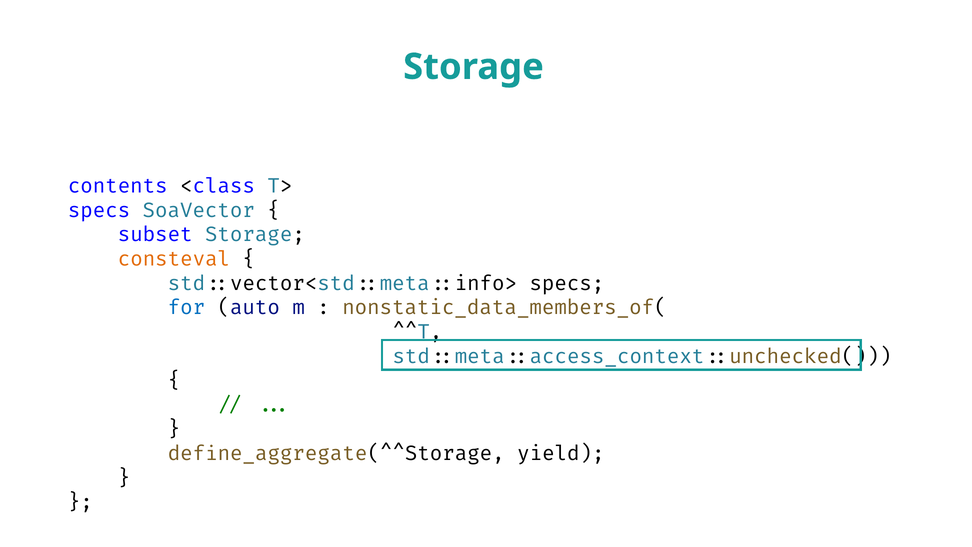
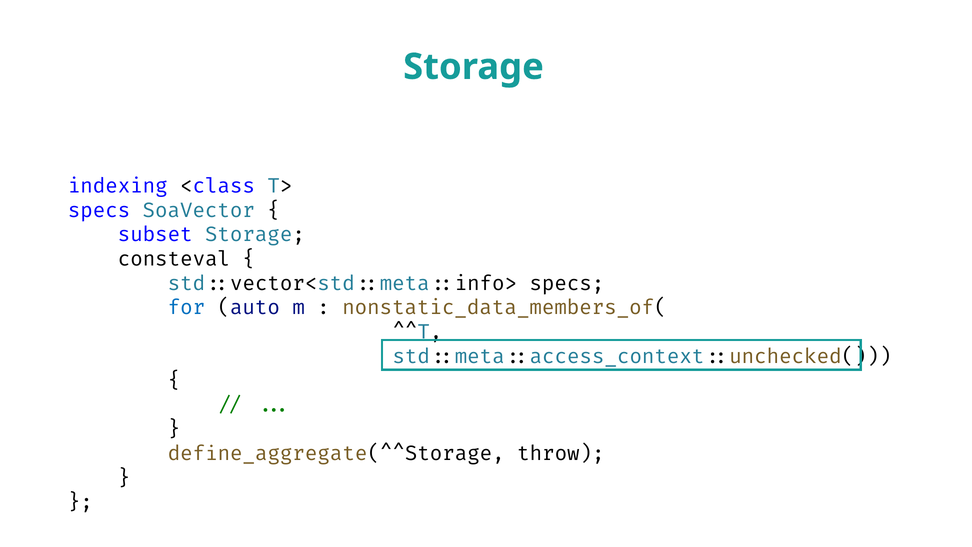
contents: contents -> indexing (118, 186)
consteval colour: orange -> black (174, 259)
yield: yield -> throw (561, 453)
